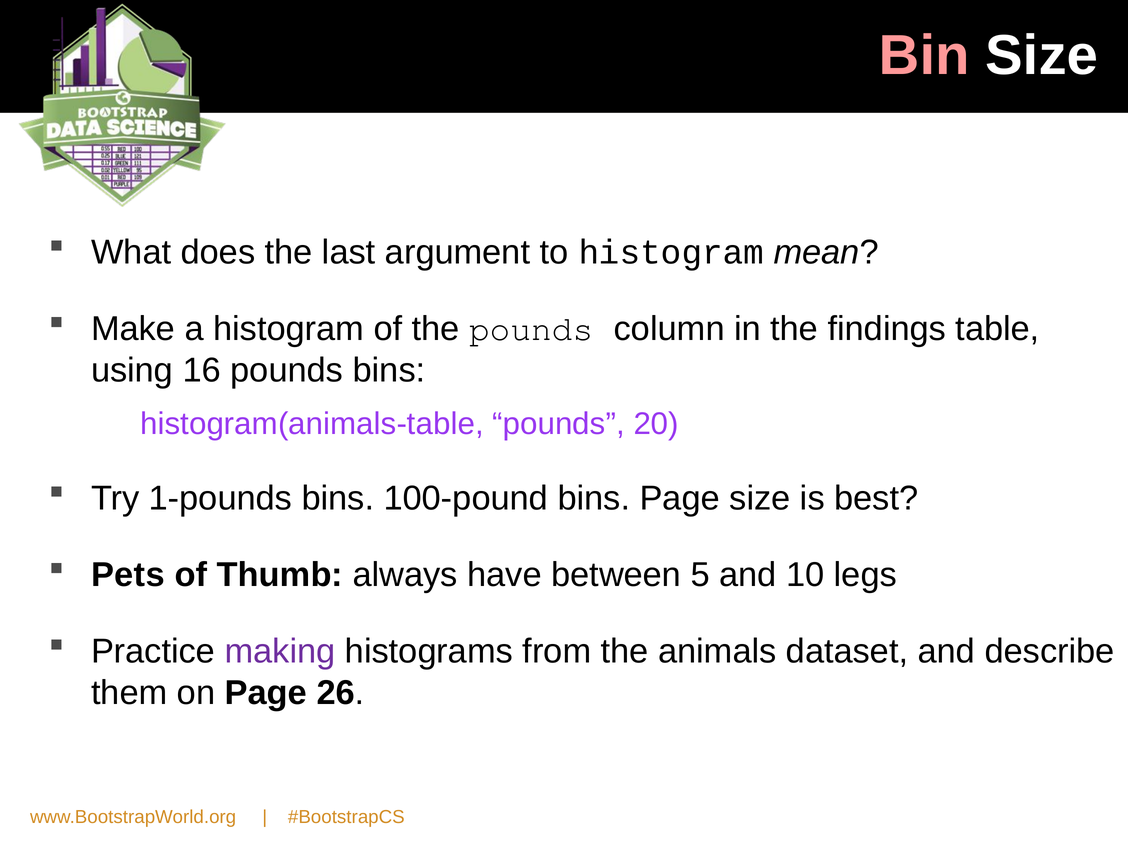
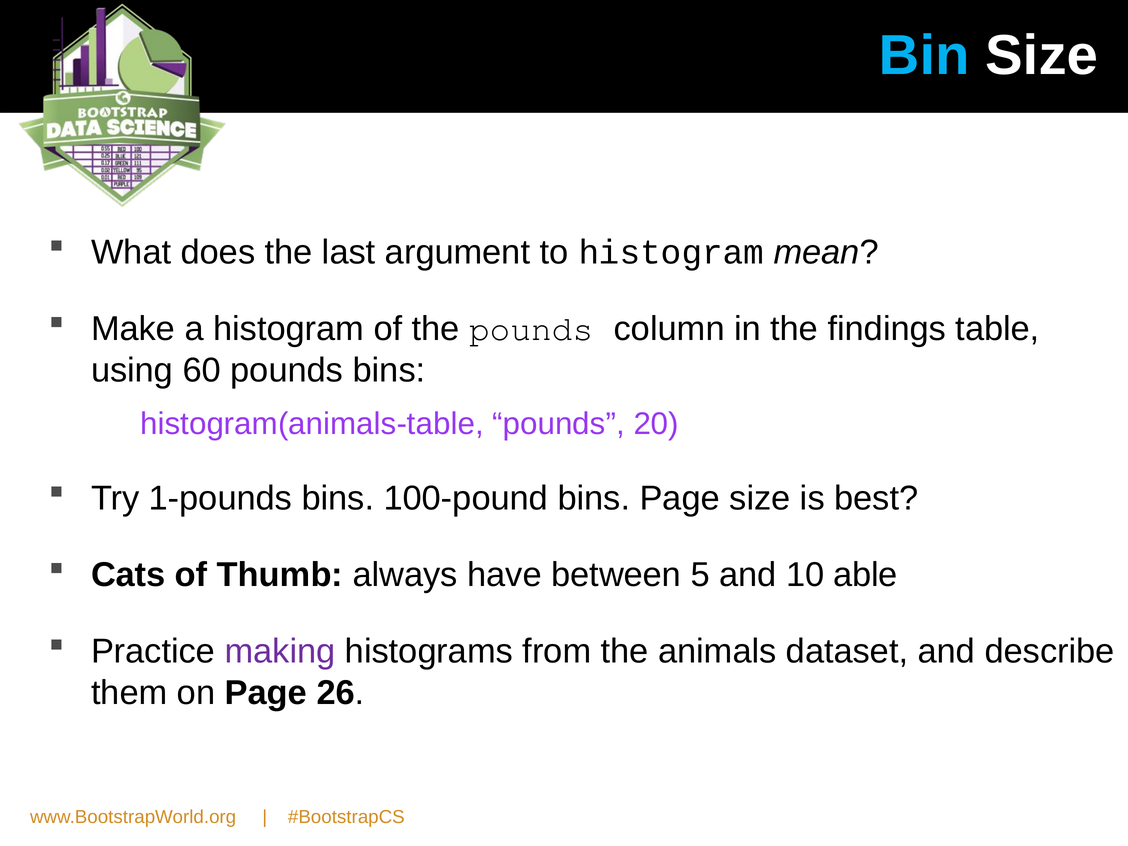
Bin colour: pink -> light blue (924, 56)
16: 16 -> 60 (202, 370)
Pets: Pets -> Cats (128, 575)
legs: legs -> able (866, 575)
